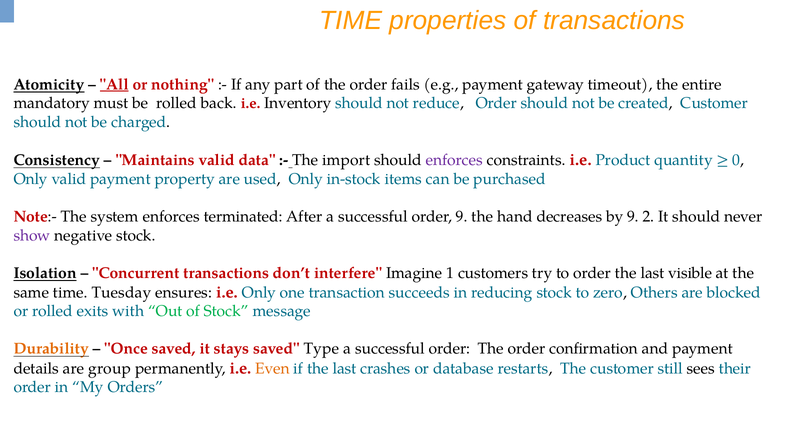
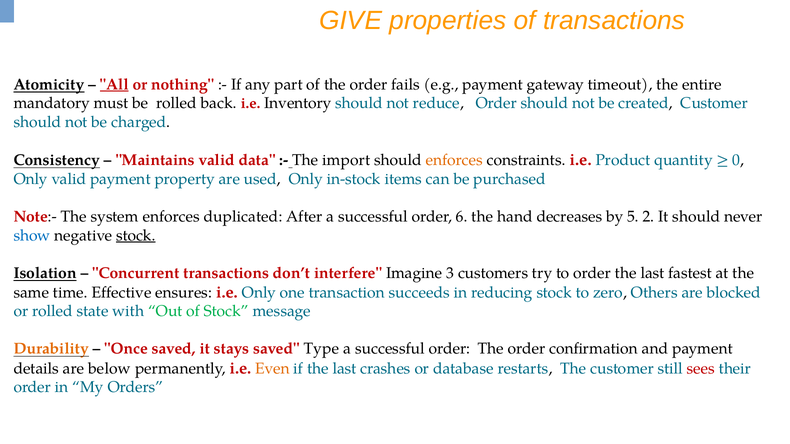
TIME: TIME -> GIVE (351, 21)
enforces colour: purple -> orange (454, 160)
terminated: terminated -> duplicated (243, 217)
order 9: 9 -> 6 (462, 217)
by 9: 9 -> 5 (633, 217)
show colour: purple -> blue (32, 236)
stock underline: none -> present (136, 236)
1: 1 -> 3 (450, 273)
visible: visible -> fastest (690, 273)
Tuesday: Tuesday -> Effective (122, 293)
exits: exits -> state (93, 312)
group: group -> below (110, 369)
sees colour: black -> red (701, 369)
